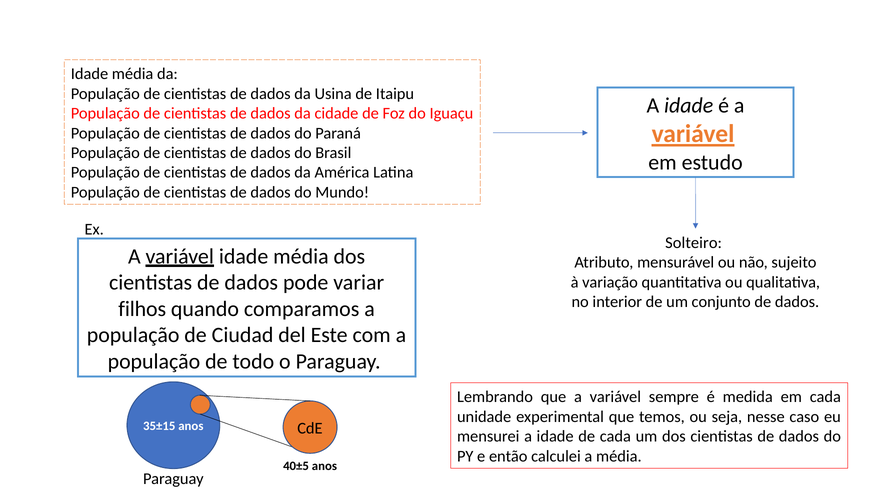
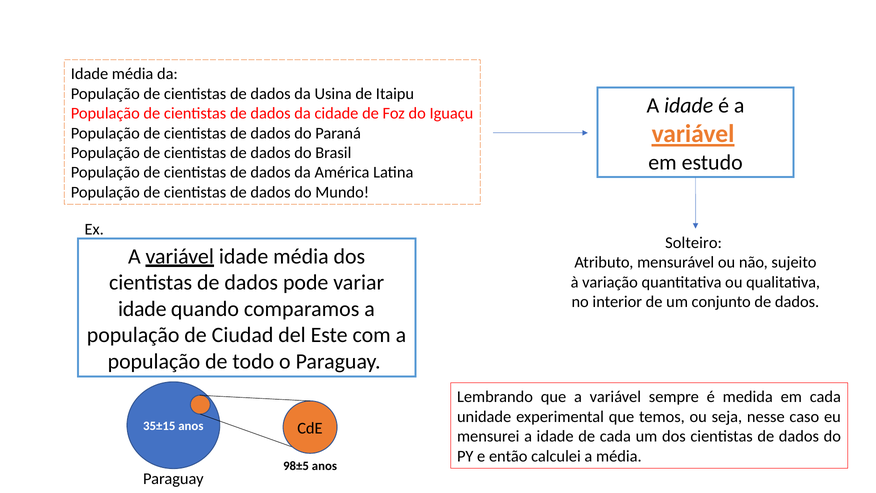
filhos: filhos -> idade (142, 309)
40±5: 40±5 -> 98±5 (296, 466)
